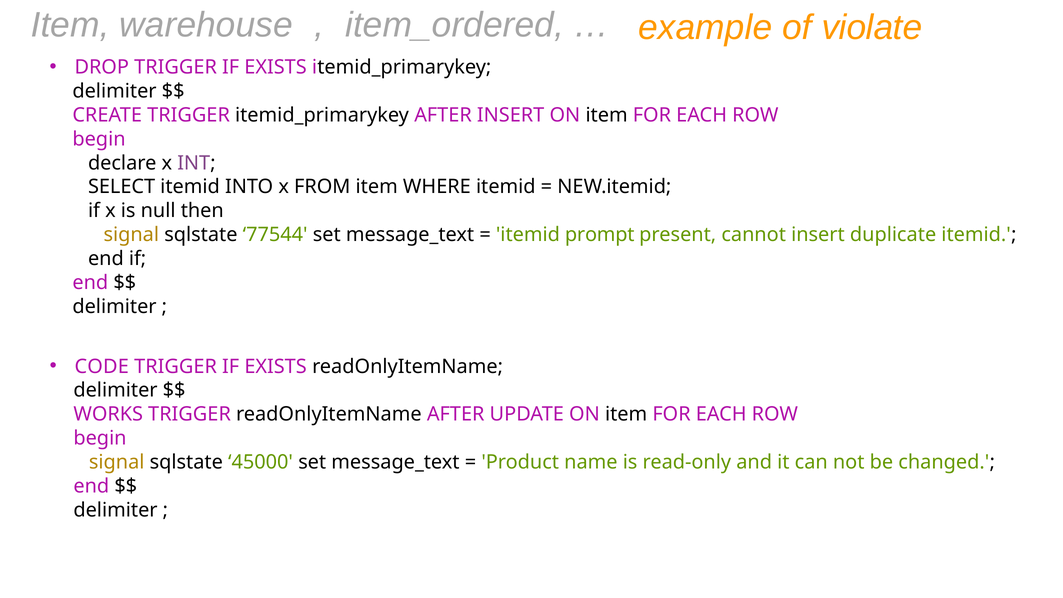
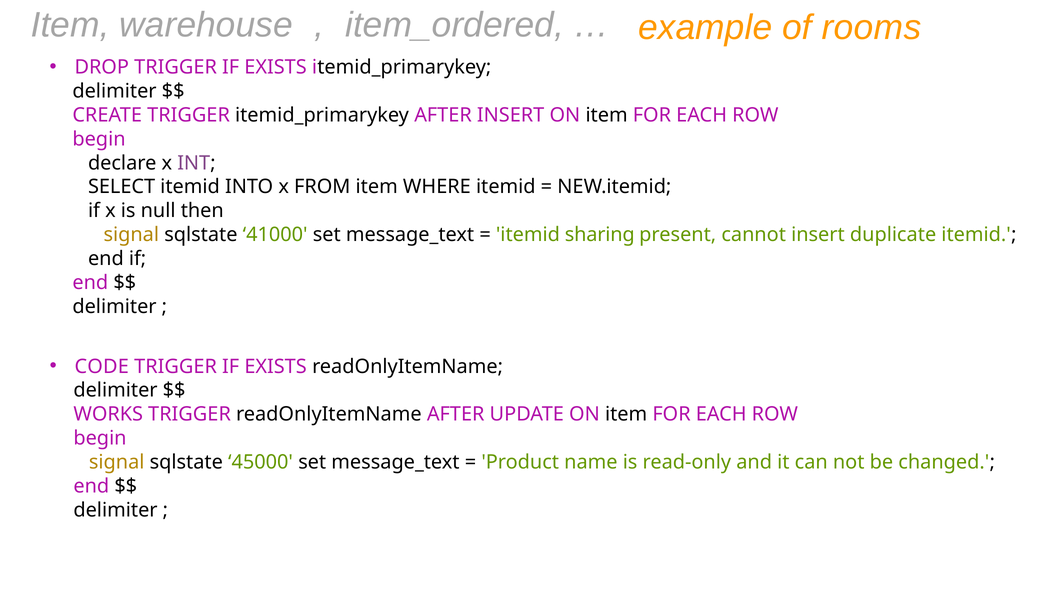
violate: violate -> rooms (872, 28)
77544: 77544 -> 41000 (275, 235)
prompt: prompt -> sharing (600, 235)
